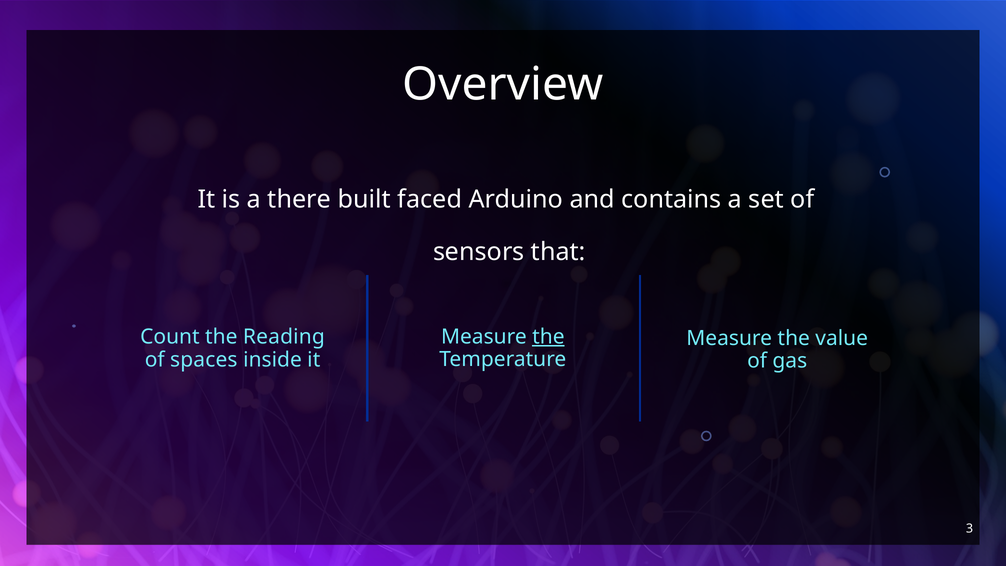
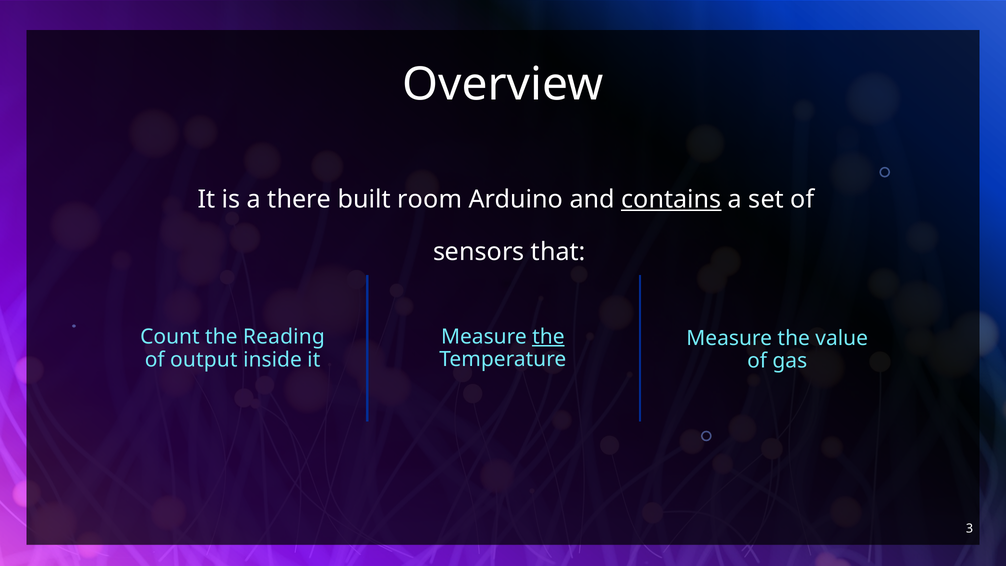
faced: faced -> room (430, 199)
contains underline: none -> present (671, 199)
spaces: spaces -> output (204, 360)
